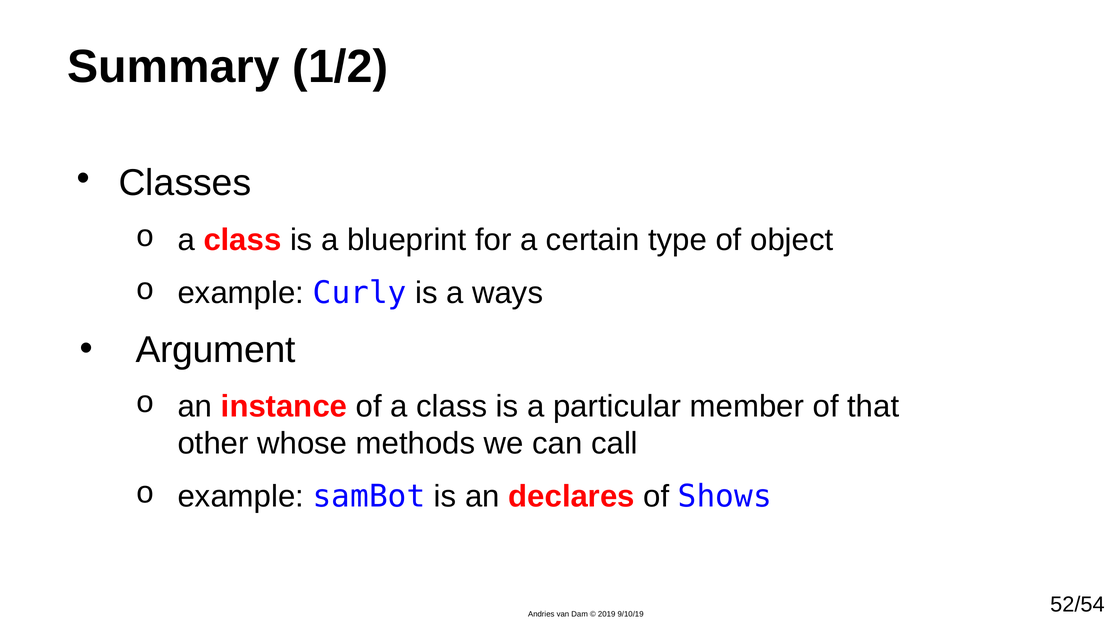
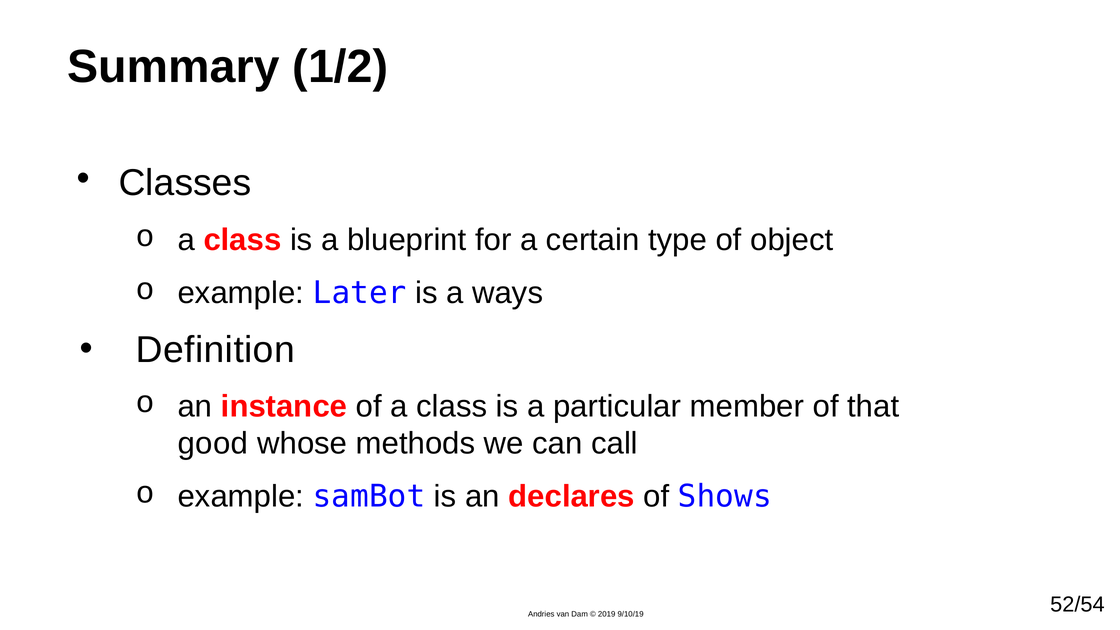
Curly: Curly -> Later (360, 293)
Argument: Argument -> Definition (215, 350)
other: other -> good (213, 444)
